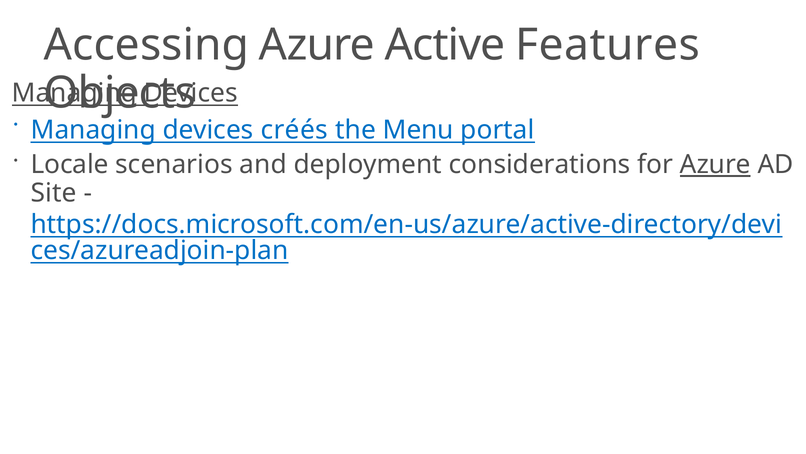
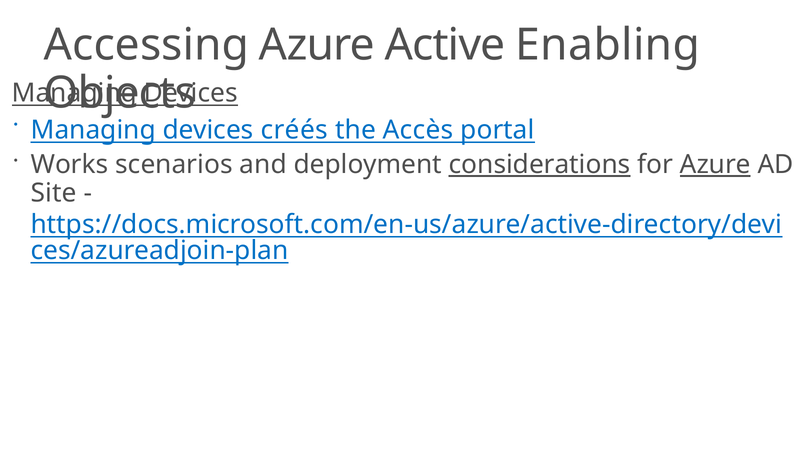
Features: Features -> Enabling (608, 45)
Menu: Menu -> Accès (418, 130)
Locale: Locale -> Works (70, 164)
considerations underline: none -> present (540, 164)
